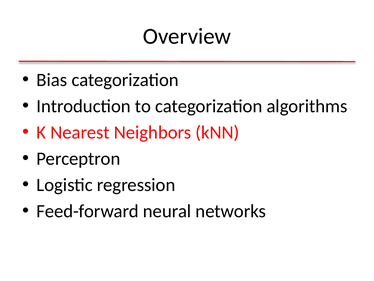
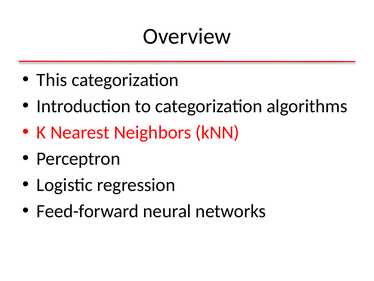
Bias: Bias -> This (52, 80)
